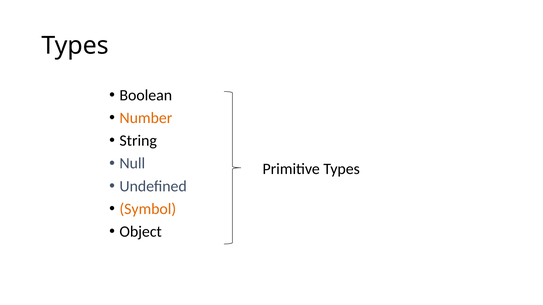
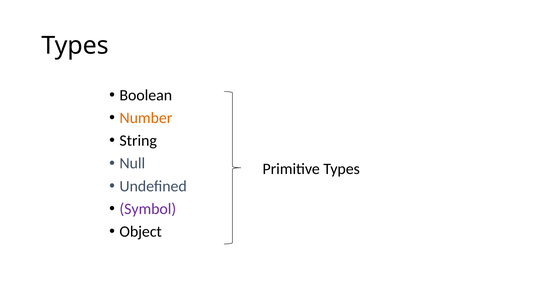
Symbol colour: orange -> purple (148, 209)
